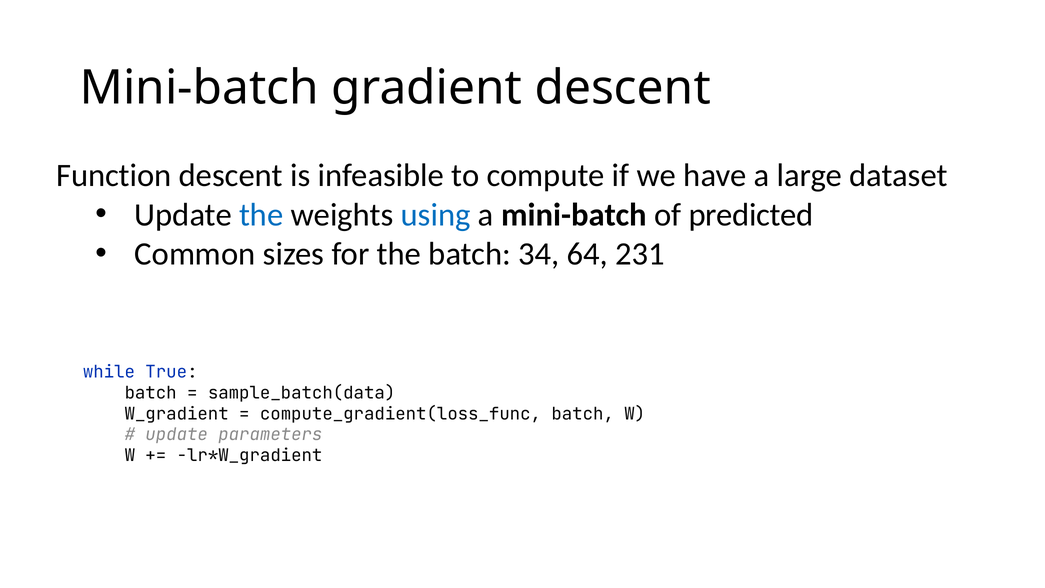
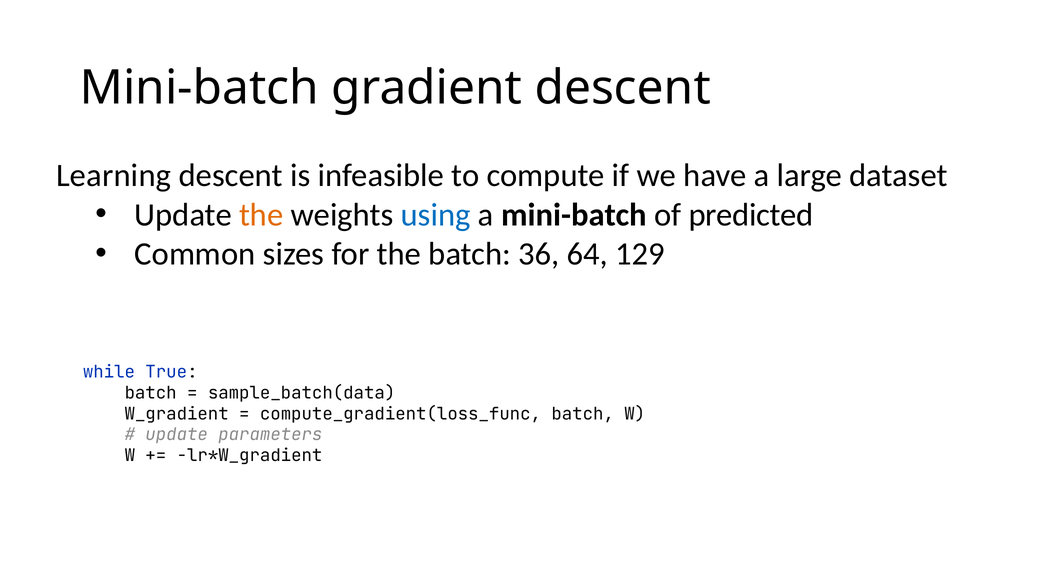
Function: Function -> Learning (114, 176)
the colour: blue -> orange (261, 215)
34: 34 -> 36 (539, 254)
231: 231 -> 129 (640, 254)
